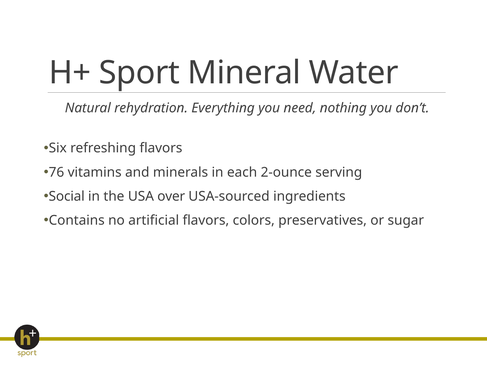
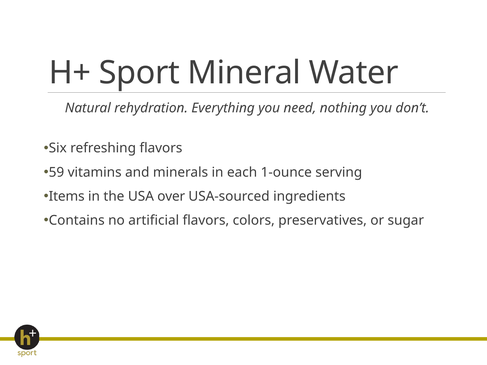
76: 76 -> 59 (56, 172)
2-ounce: 2-ounce -> 1-ounce (286, 172)
Social: Social -> Items (67, 196)
